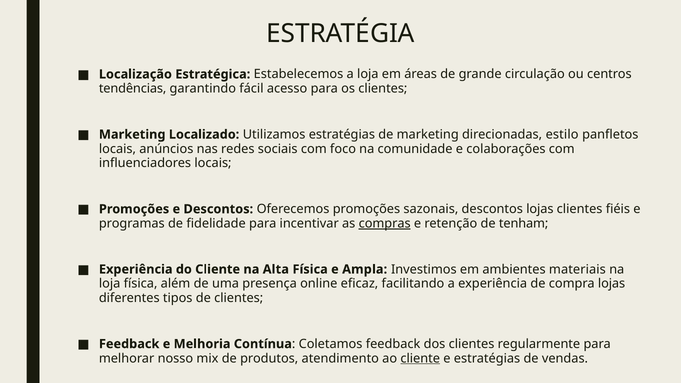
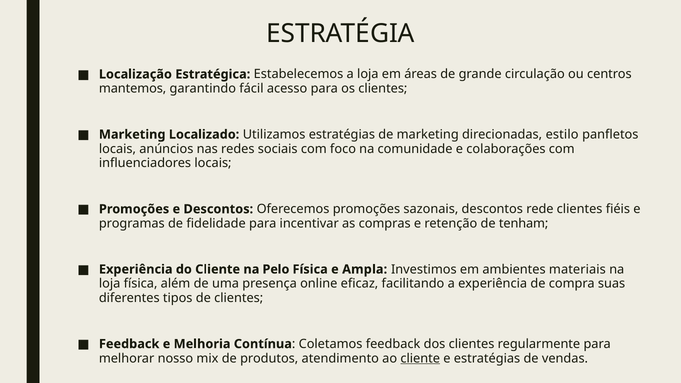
tendências: tendências -> mantemos (133, 89)
descontos lojas: lojas -> rede (540, 209)
compras underline: present -> none (385, 224)
Alta: Alta -> Pelo (276, 269)
compra lojas: lojas -> suas (612, 284)
